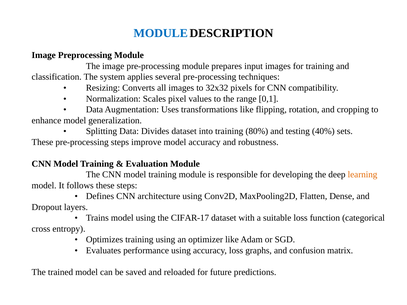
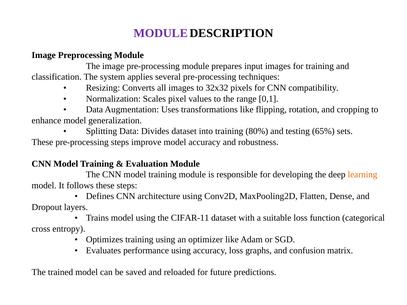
MODULE colour: blue -> purple (161, 33)
40%: 40% -> 65% (323, 131)
CIFAR-17: CIFAR-17 -> CIFAR-11 (190, 218)
